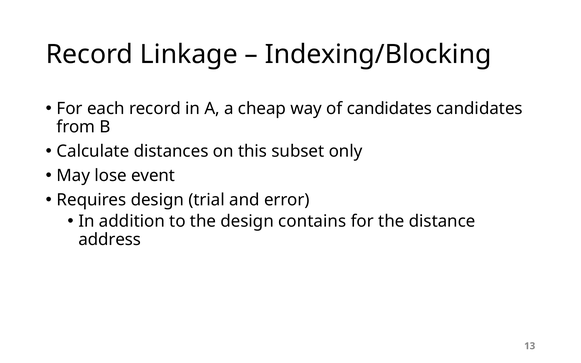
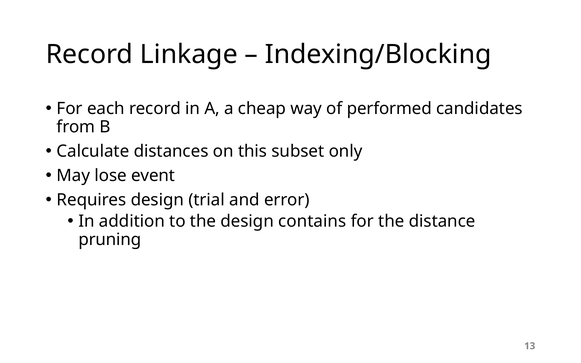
of candidates: candidates -> performed (389, 109)
address: address -> pruning (110, 240)
